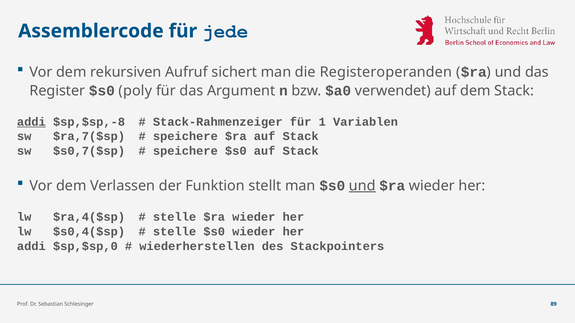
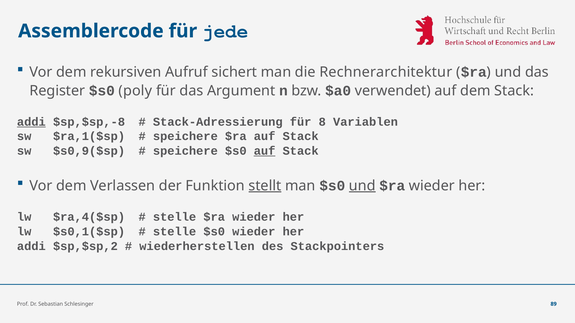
Registeroperanden: Registeroperanden -> Rechnerarchitektur (386, 72)
Stack-Rahmenzeiger: Stack-Rahmenzeiger -> Stack-Adressierung (218, 122)
1: 1 -> 8 (322, 122)
$ra,7($sp: $ra,7($sp -> $ra,1($sp (89, 137)
$s0,7($sp: $s0,7($sp -> $s0,9($sp (89, 151)
auf underline: none -> present (265, 151)
stellt underline: none -> present (265, 186)
$s0,4($sp: $s0,4($sp -> $s0,1($sp (89, 232)
$sp,$sp,0: $sp,$sp,0 -> $sp,$sp,2 (85, 246)
